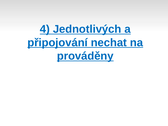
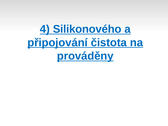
Jednotlivých: Jednotlivých -> Silikonového (87, 29)
nechat: nechat -> čistota (109, 43)
